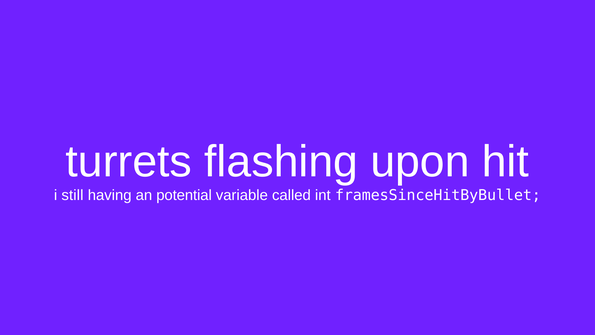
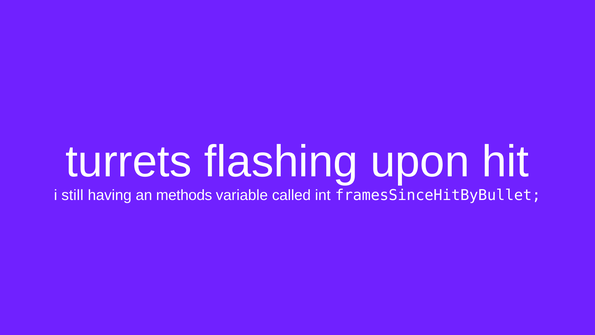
potential: potential -> methods (184, 195)
